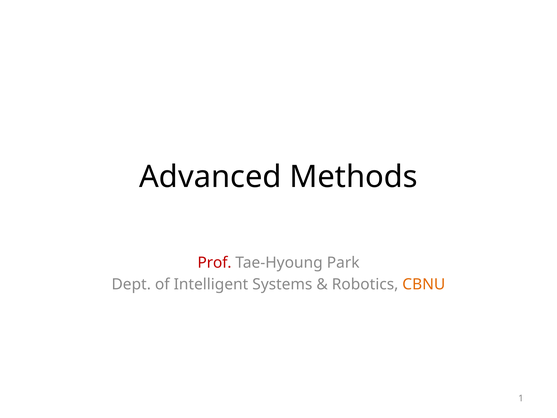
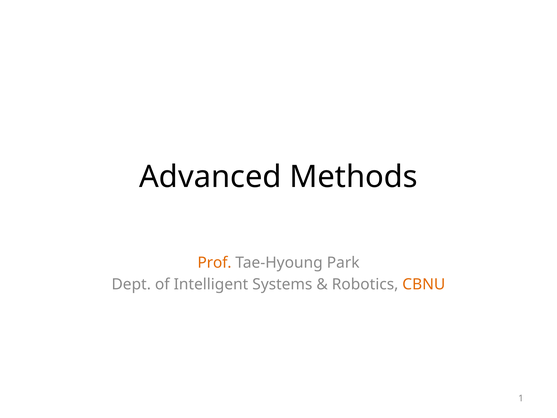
Prof colour: red -> orange (214, 263)
